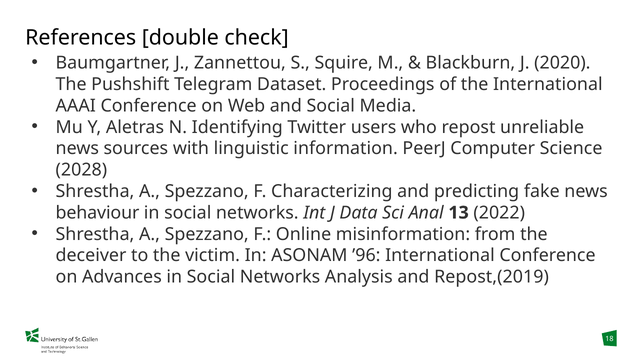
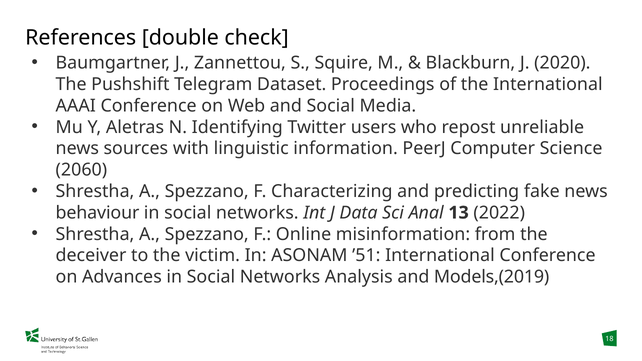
2028: 2028 -> 2060 (81, 170)
’96: ’96 -> ’51 (366, 256)
Repost,(2019: Repost,(2019 -> Models,(2019 (492, 277)
